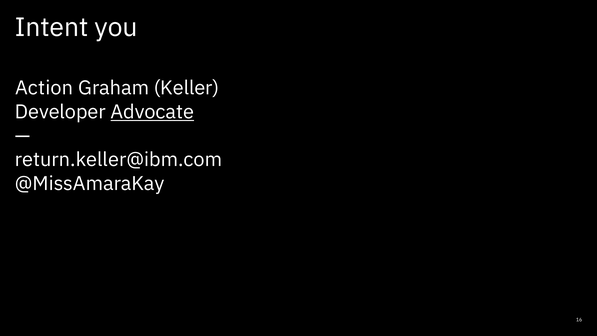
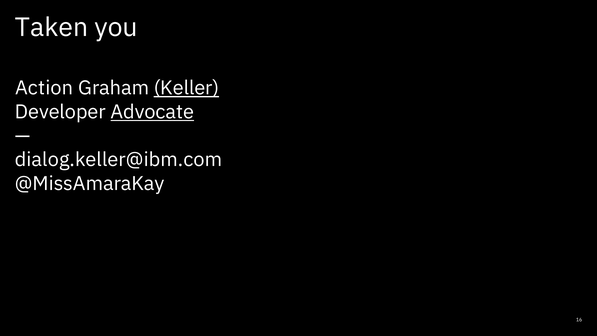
Intent: Intent -> Taken (52, 27)
Keller underline: none -> present (186, 88)
return.keller@ibm.com: return.keller@ibm.com -> dialog.keller@ibm.com (119, 160)
